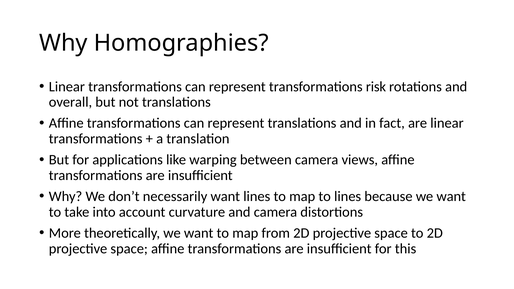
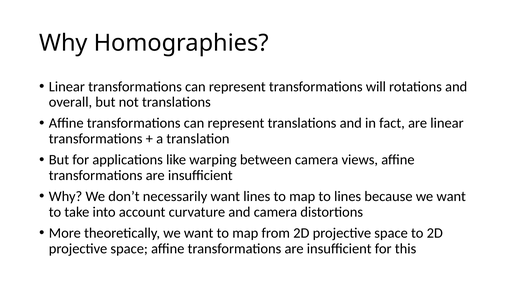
risk: risk -> will (376, 87)
